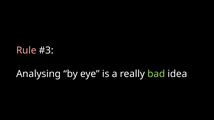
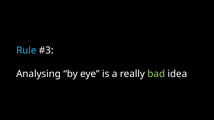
Rule colour: pink -> light blue (26, 50)
